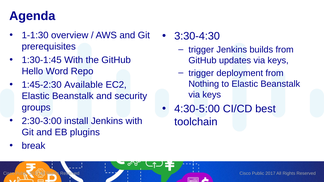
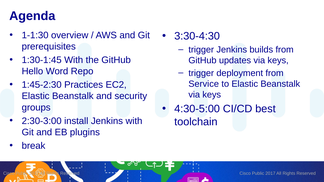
Nothing: Nothing -> Service (204, 84)
Available: Available -> Practices (84, 85)
